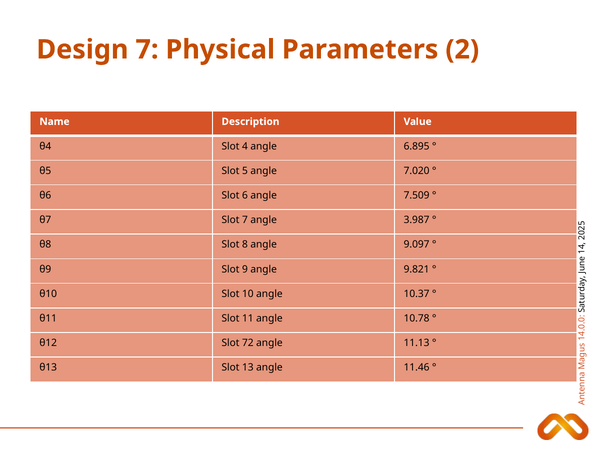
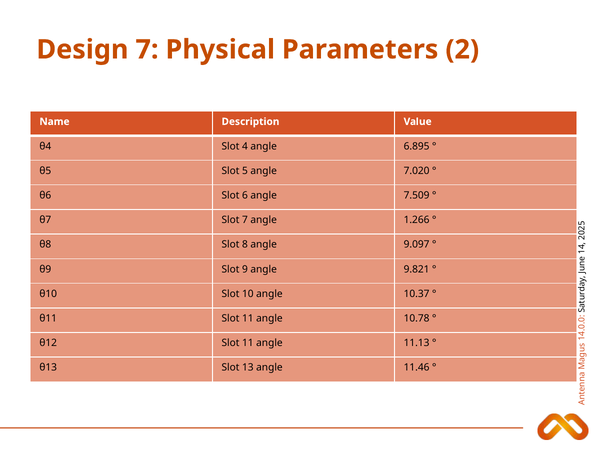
3.987: 3.987 -> 1.266 (417, 220)
θ12 Slot 72: 72 -> 11 (248, 343)
